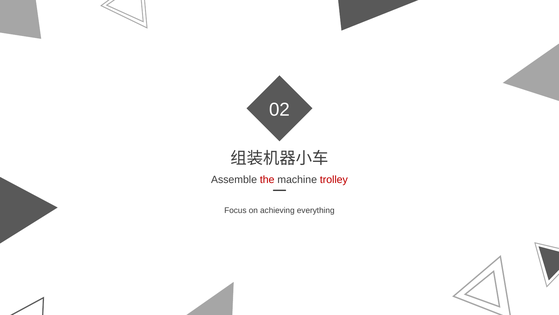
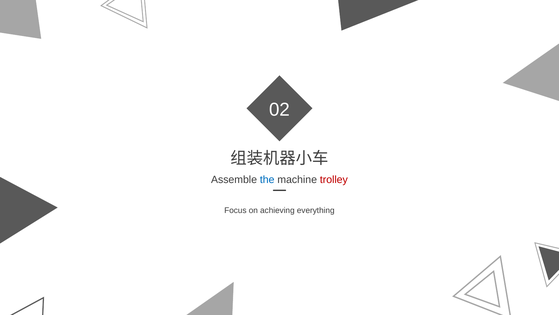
the colour: red -> blue (267, 179)
